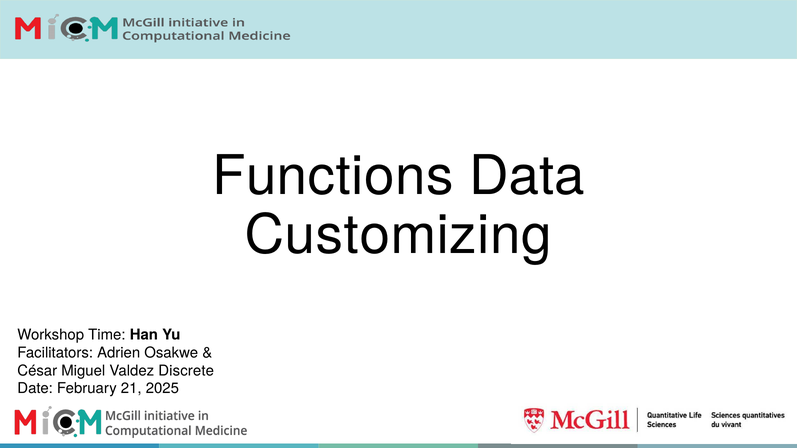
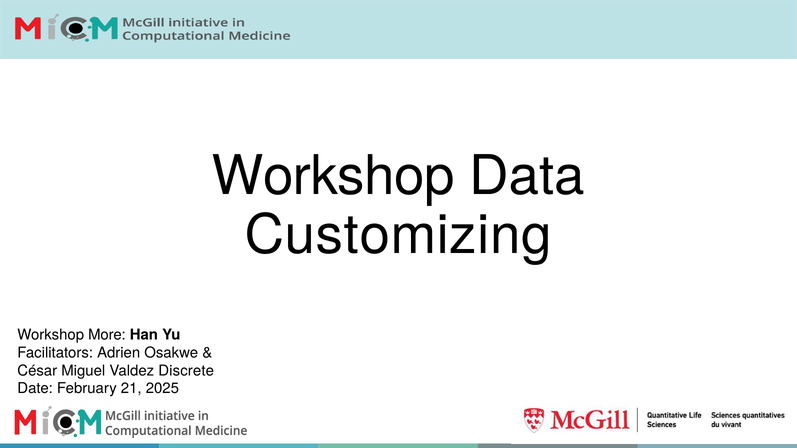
Functions: Functions -> Workshop (333, 176)
Time: Time -> More (107, 335)
